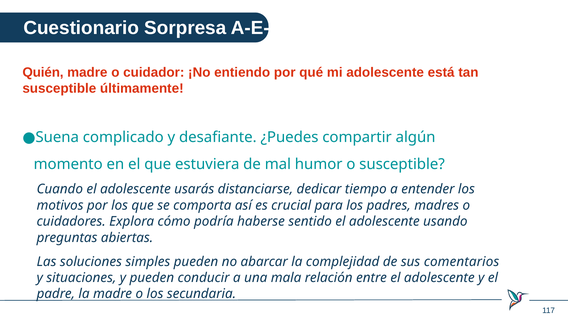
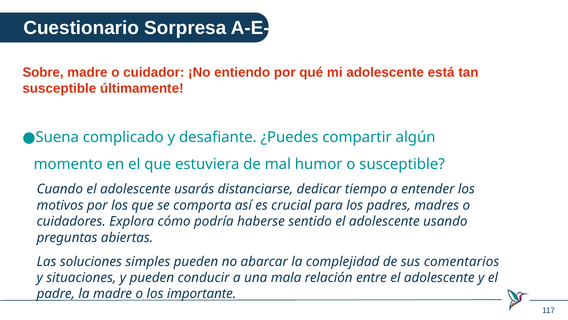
Quién: Quién -> Sobre (43, 72)
secundaria: secundaria -> importante (202, 293)
